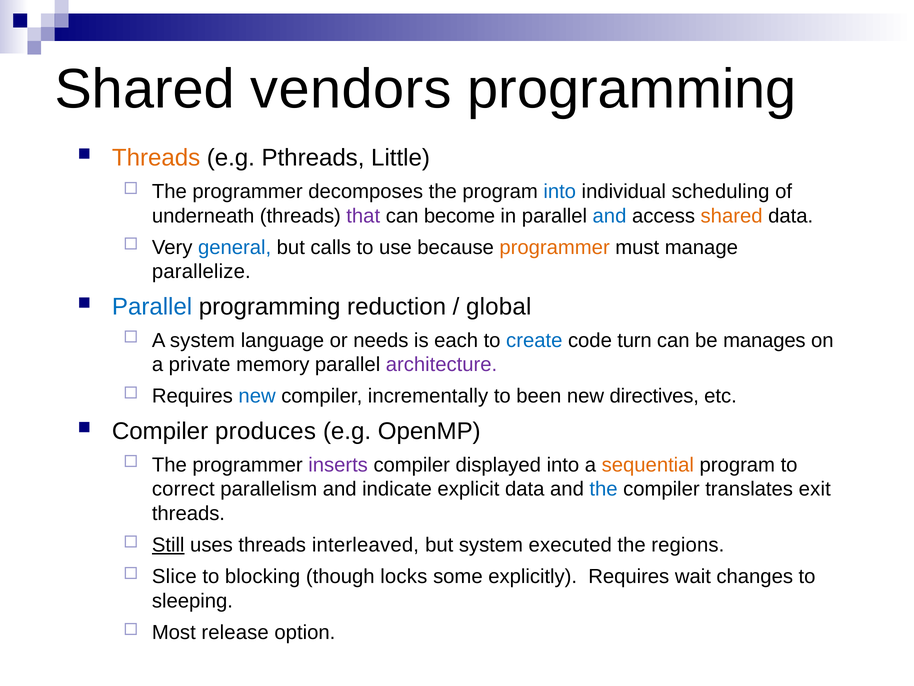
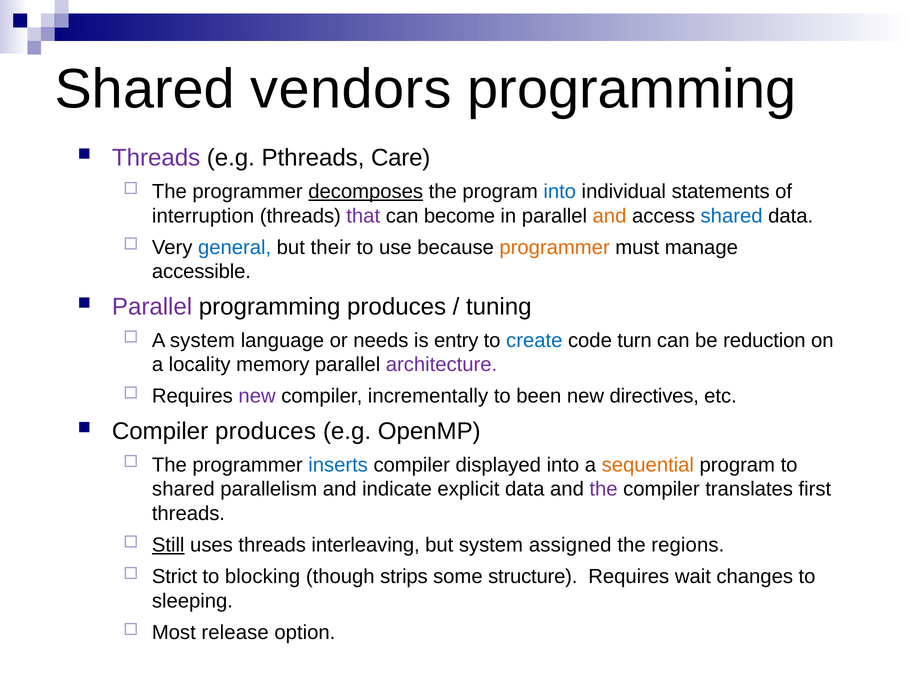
Threads colour: orange -> purple (156, 158)
Little: Little -> Care (401, 158)
decomposes underline: none -> present (366, 191)
scheduling: scheduling -> statements (721, 191)
underneath: underneath -> interruption (203, 216)
and colour: blue -> orange (610, 216)
shared colour: orange -> blue (732, 216)
calls: calls -> their (331, 247)
parallelize: parallelize -> accessible (201, 272)
Parallel colour: blue -> purple (152, 307)
programming reduction: reduction -> produces (397, 307)
global: global -> tuning (499, 307)
each: each -> entry (456, 340)
manages: manages -> reduction (764, 340)
private: private -> locality (200, 364)
new colour: blue -> purple (257, 396)
inserts colour: purple -> blue (338, 464)
correct: correct -> shared (183, 489)
the colour: blue -> purple (603, 489)
exit: exit -> first (815, 489)
interleaved: interleaved -> interleaving (366, 545)
executed: executed -> assigned (570, 545)
Slice: Slice -> Strict (175, 576)
locks: locks -> strips (404, 576)
explicitly: explicitly -> structure (533, 576)
